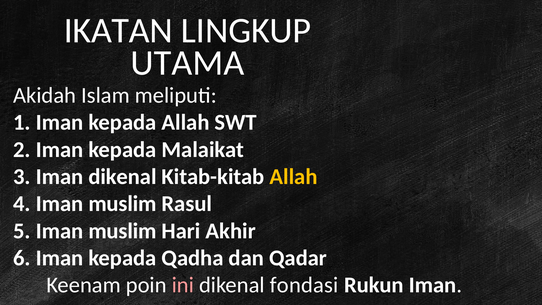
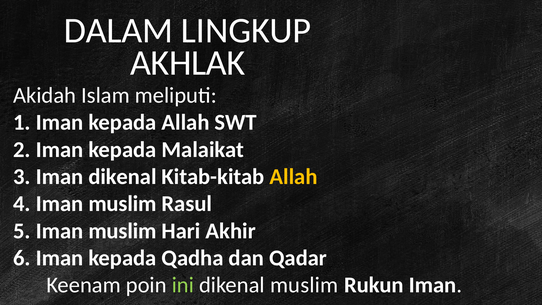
IKATAN: IKATAN -> DALAM (118, 31)
UTAMA: UTAMA -> AKHLAK (188, 63)
ini colour: pink -> light green (183, 285)
dikenal fondasi: fondasi -> muslim (304, 285)
